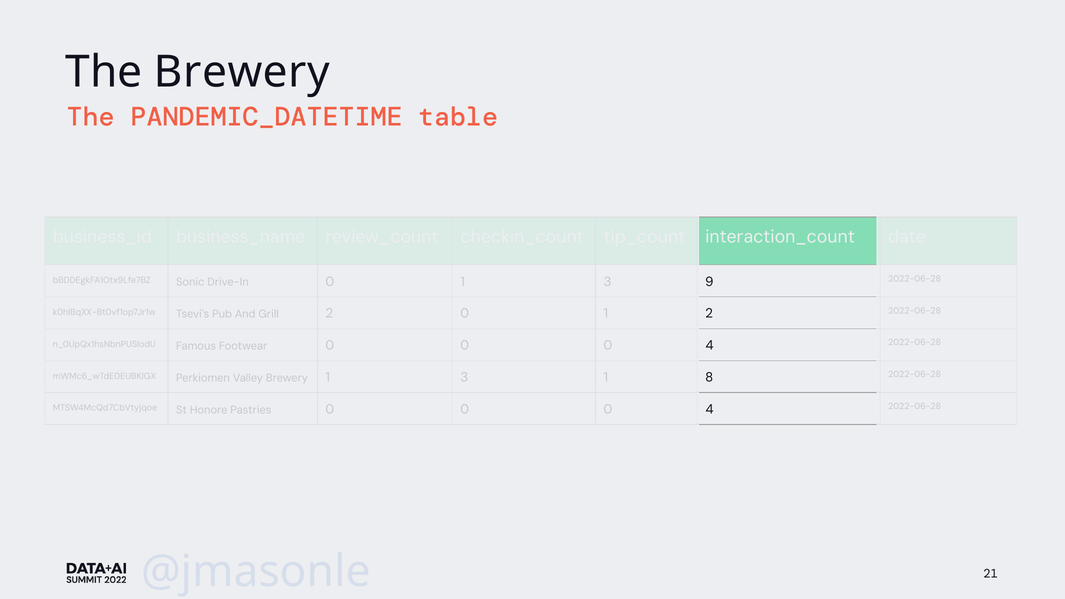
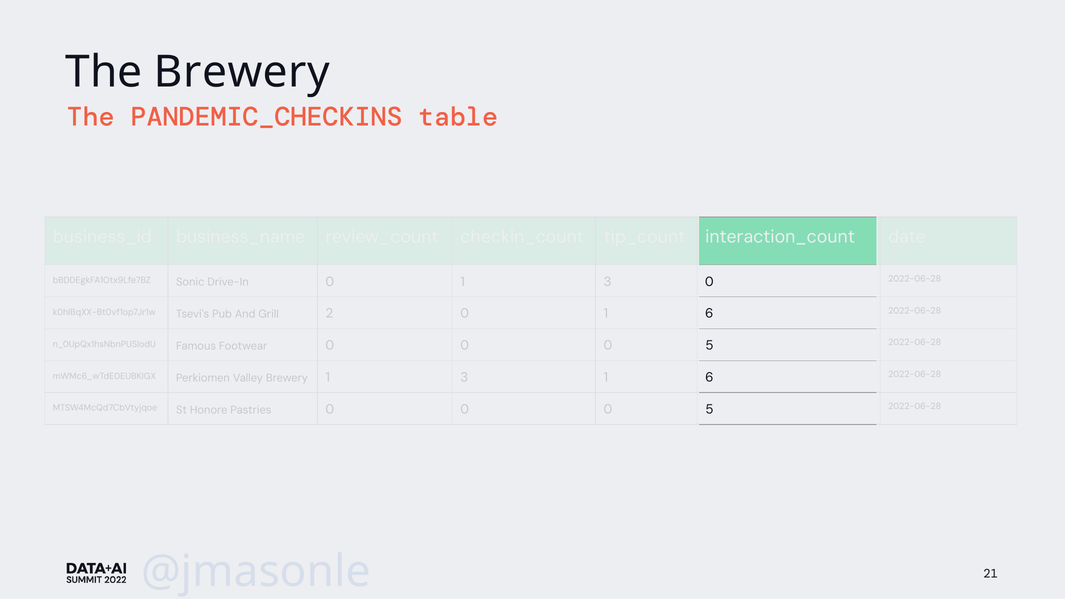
PANDEMIC_DATETIME: PANDEMIC_DATETIME -> PANDEMIC_CHECKINS (267, 117)
9: 9 -> 0 (709, 282)
2: 2 -> 6 (709, 314)
4: 4 -> 5 (709, 346)
8: 8 -> 6 (709, 378)
4: 4 -> 5 (709, 409)
